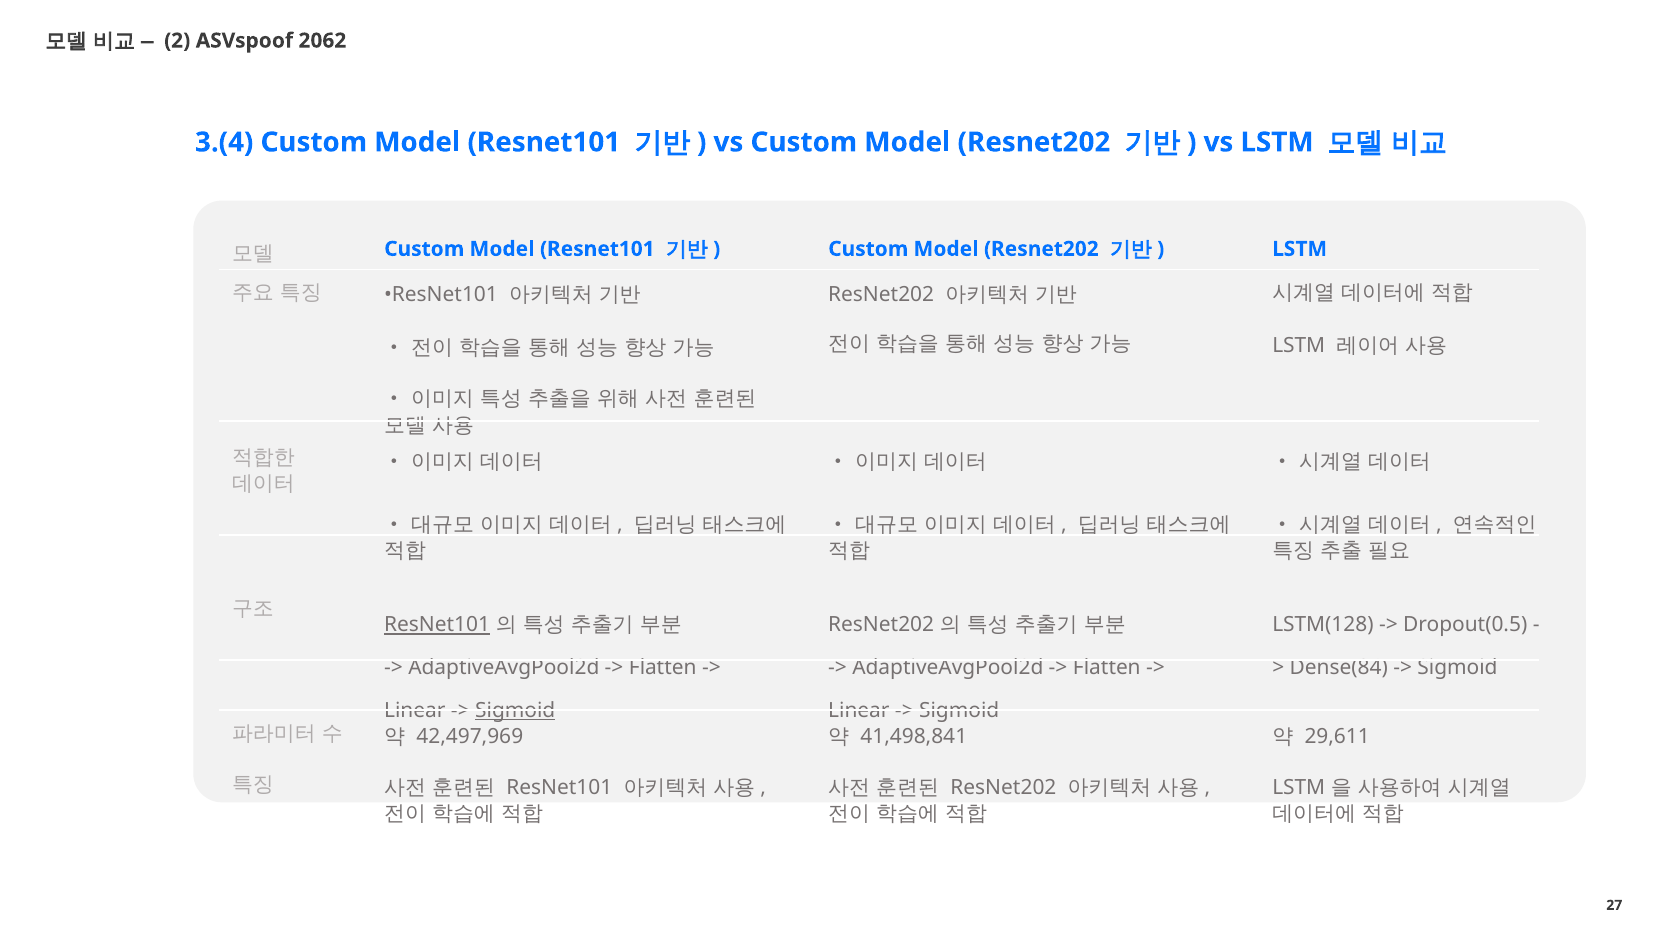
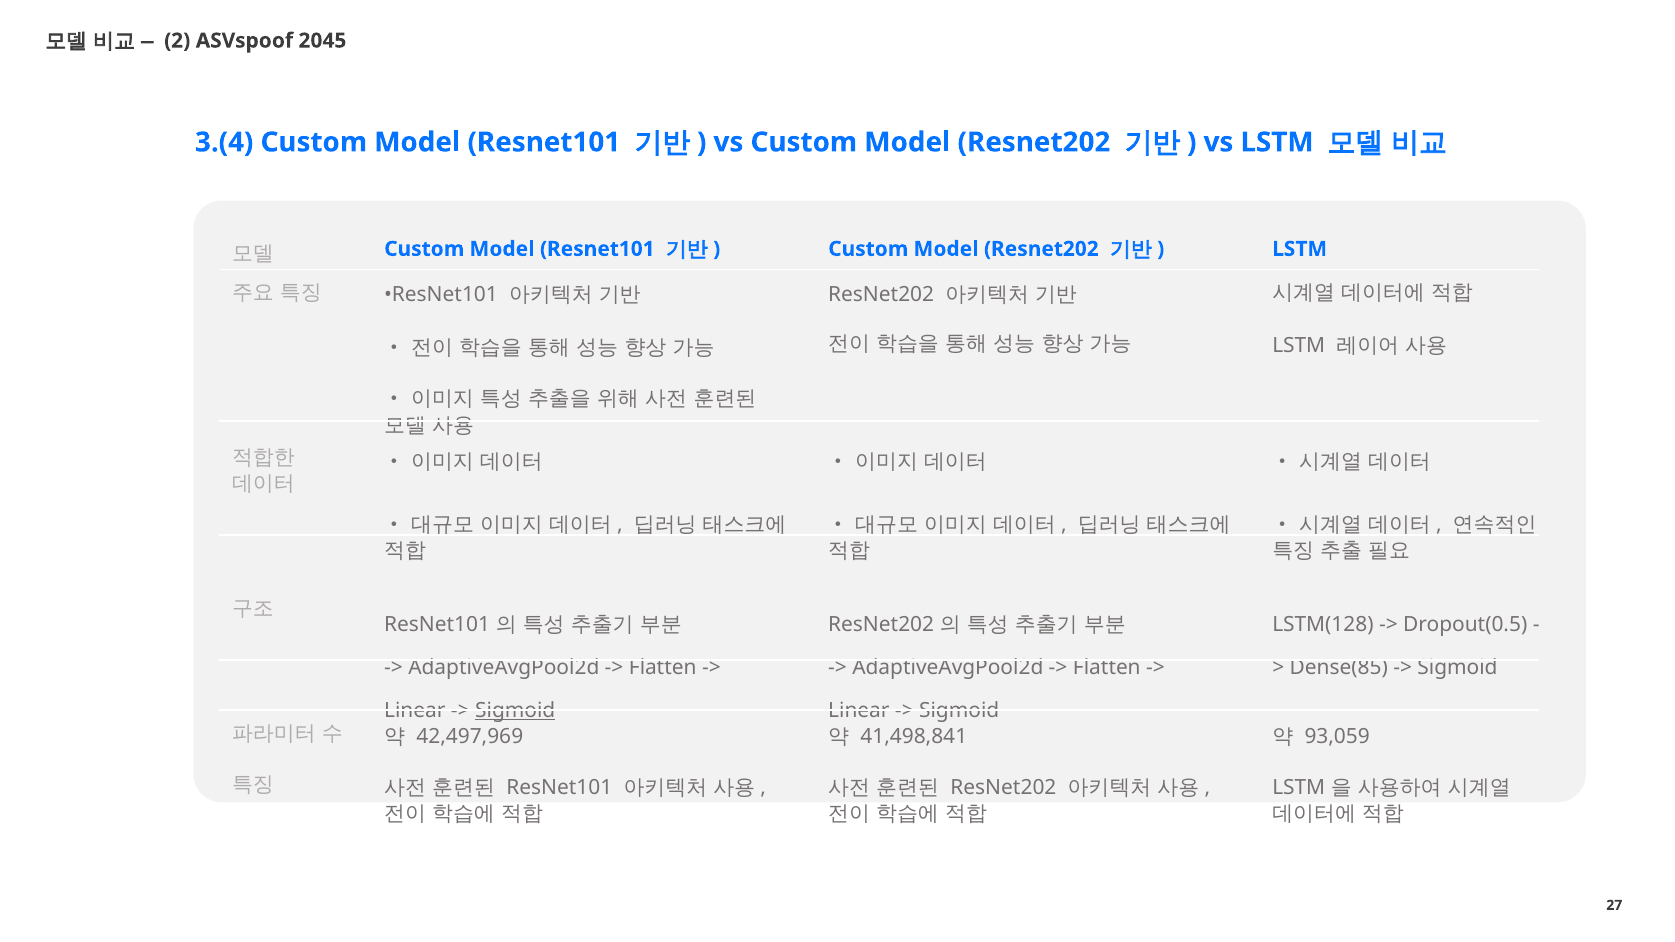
2062: 2062 -> 2045 (322, 41)
ResNet101 underline: present -> none (437, 625)
Dense(84: Dense(84 -> Dense(85 (1339, 668)
29,611: 29,611 -> 93,059 (1337, 736)
